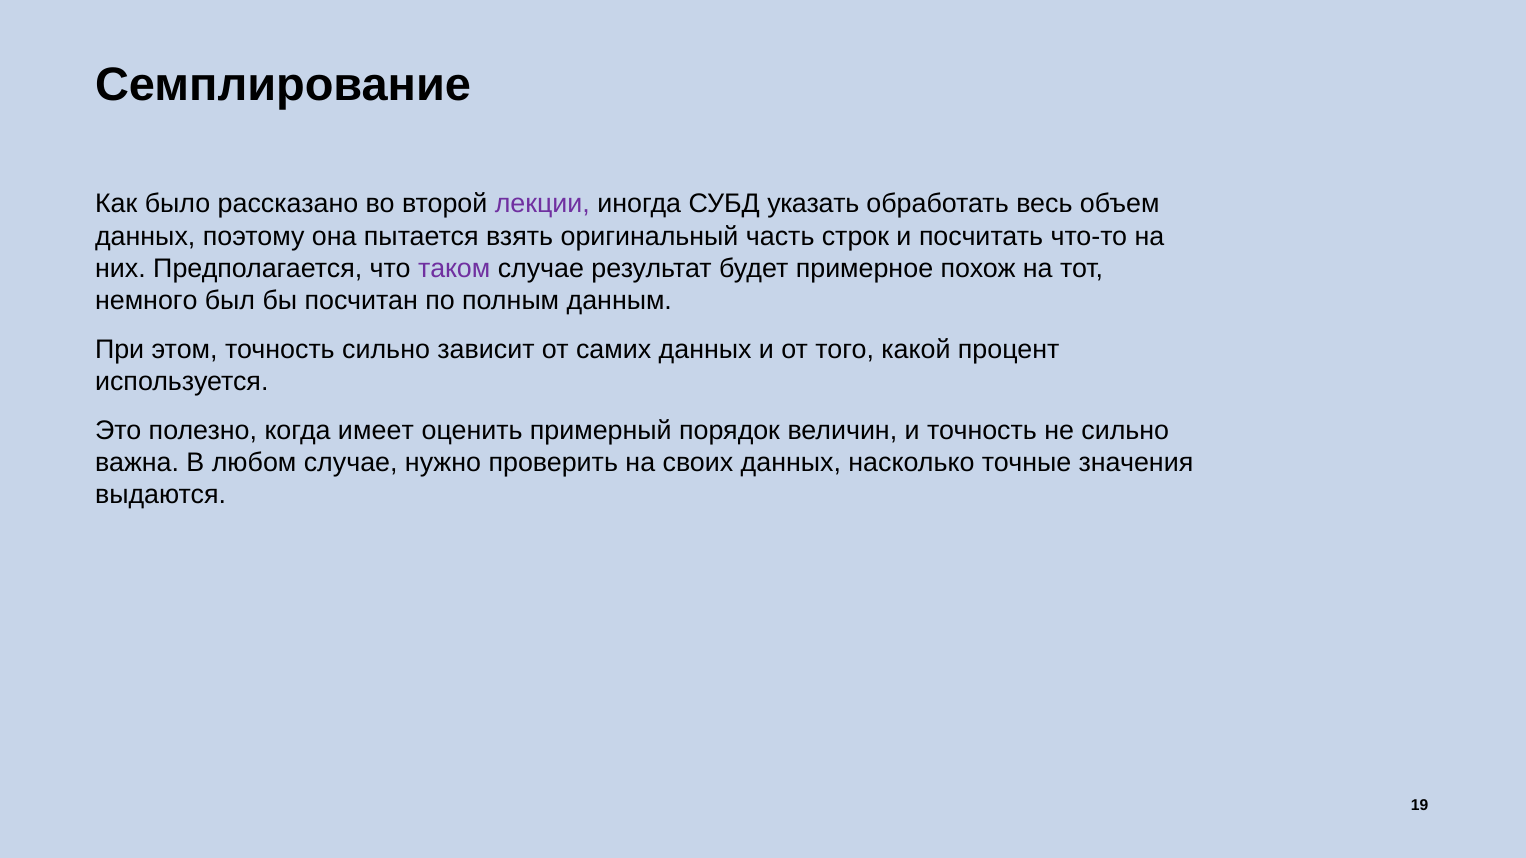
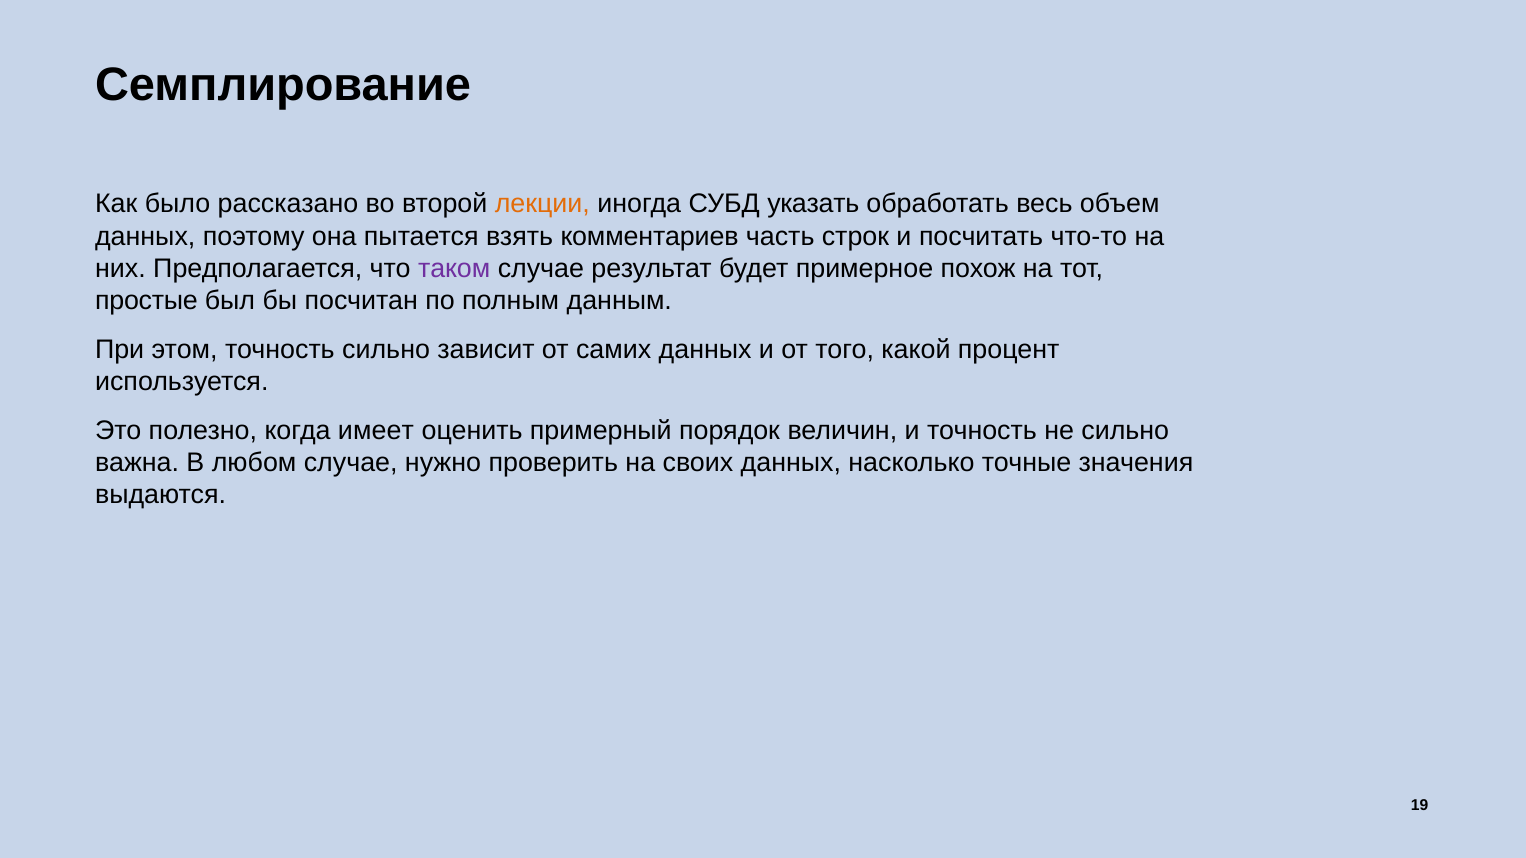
лекции colour: purple -> orange (542, 204)
оригинальный: оригинальный -> комментариев (650, 236)
немного: немного -> простые (146, 301)
